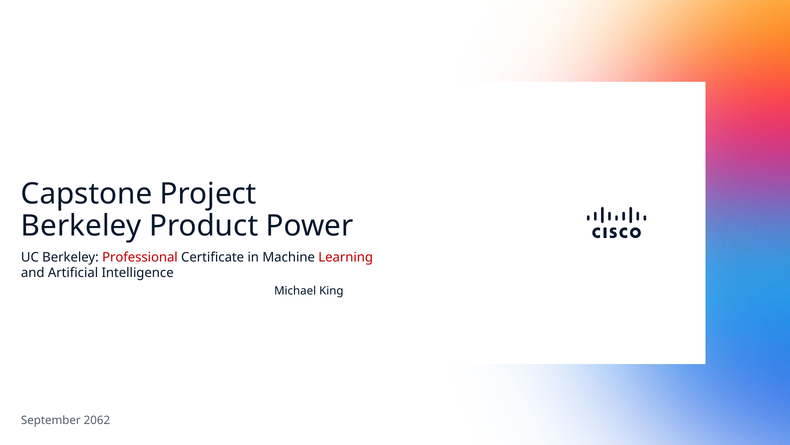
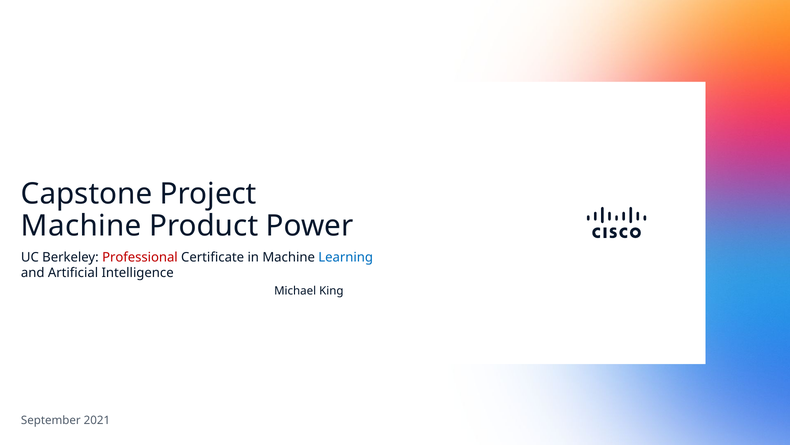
Berkeley: Berkeley -> Machine (81, 226)
Learning colour: red -> blue (346, 257)
2062: 2062 -> 2021 (97, 420)
